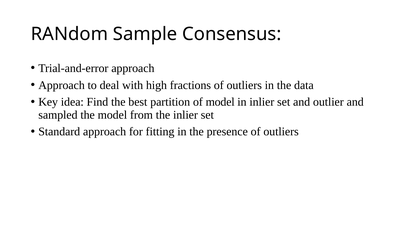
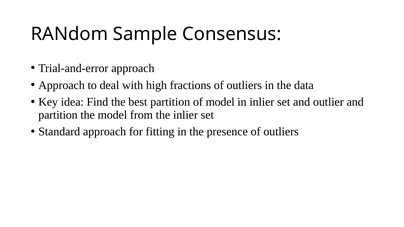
sampled: sampled -> partition (58, 115)
